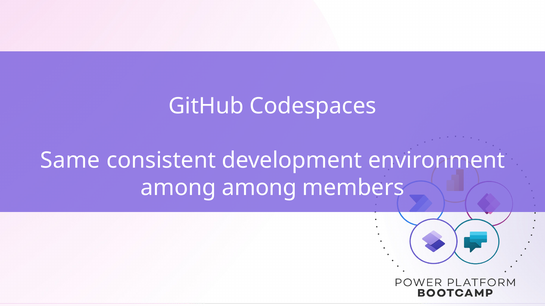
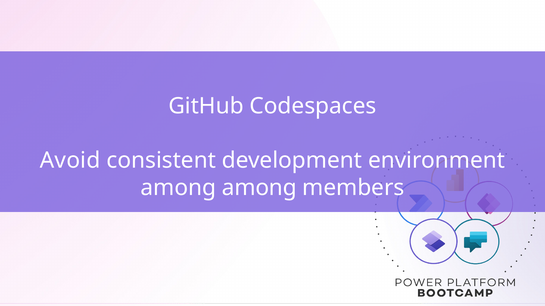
Same: Same -> Avoid (70, 161)
